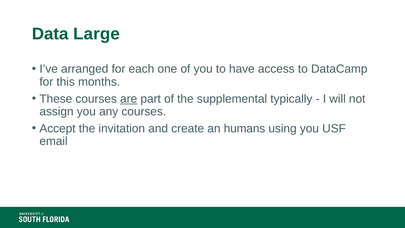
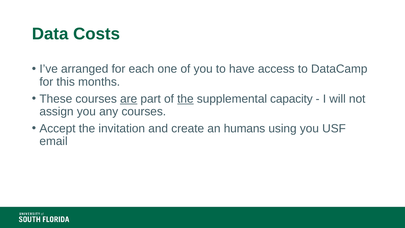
Large: Large -> Costs (97, 34)
the underline: none -> present (185, 99)
typically: typically -> capacity (291, 99)
